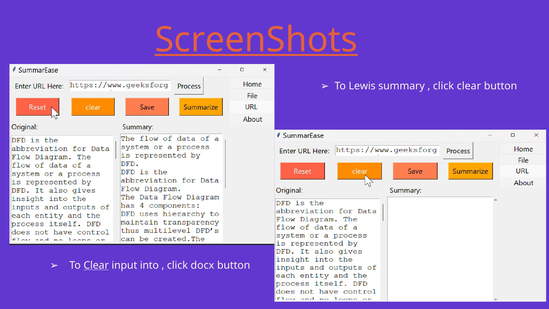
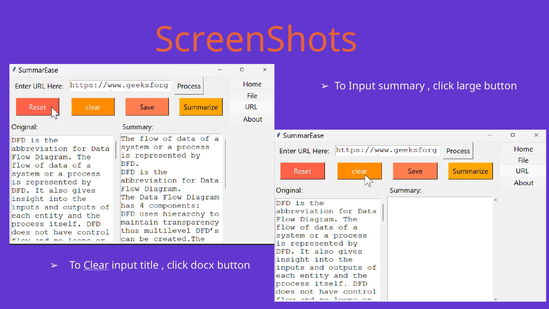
ScreenShots underline: present -> none (256, 40)
To Lewis: Lewis -> Input (362, 86)
click clear: clear -> large (469, 86)
into: into -> title (149, 265)
